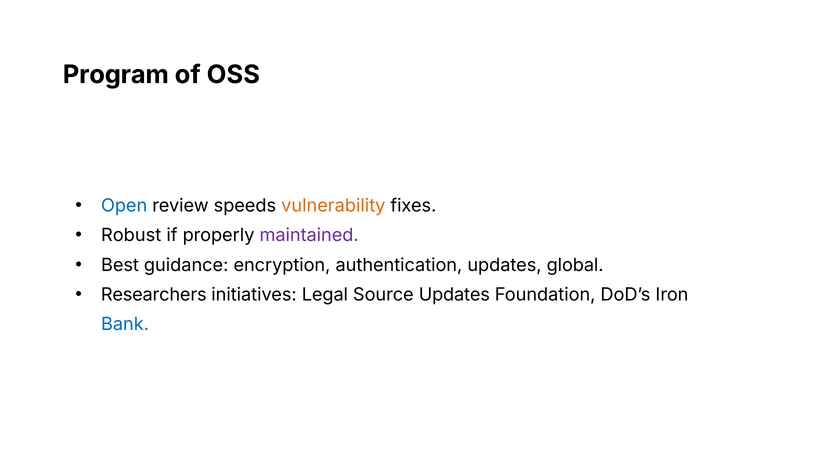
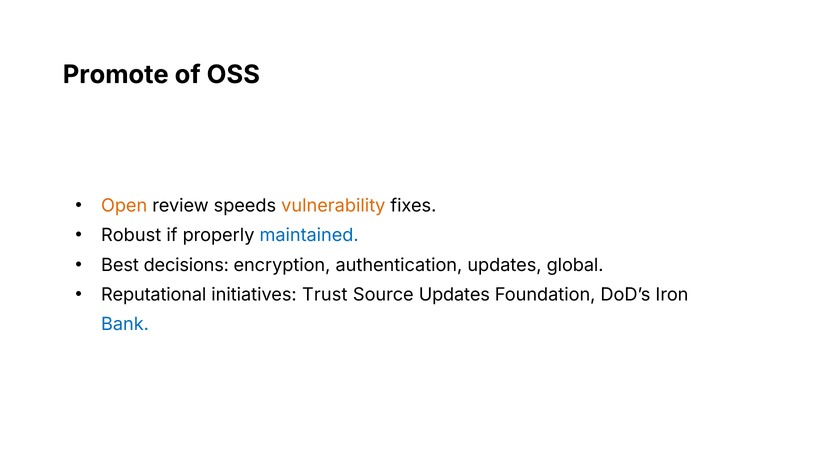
Program: Program -> Promote (116, 75)
Open colour: blue -> orange (124, 206)
maintained colour: purple -> blue (309, 236)
guidance: guidance -> decisions (186, 265)
Researchers: Researchers -> Reputational (154, 295)
Legal: Legal -> Trust (325, 295)
